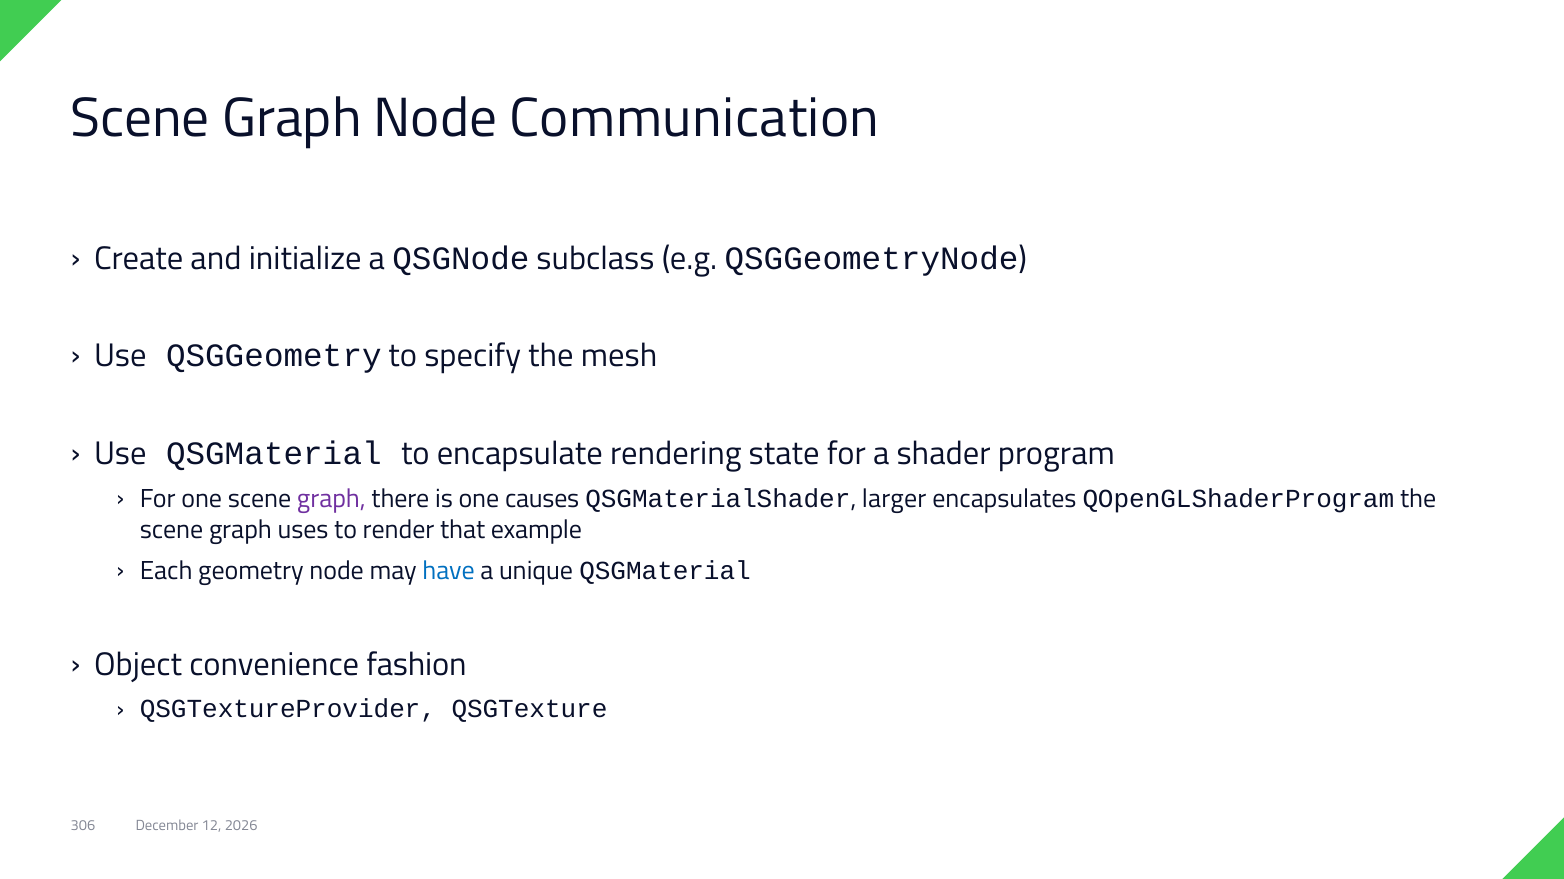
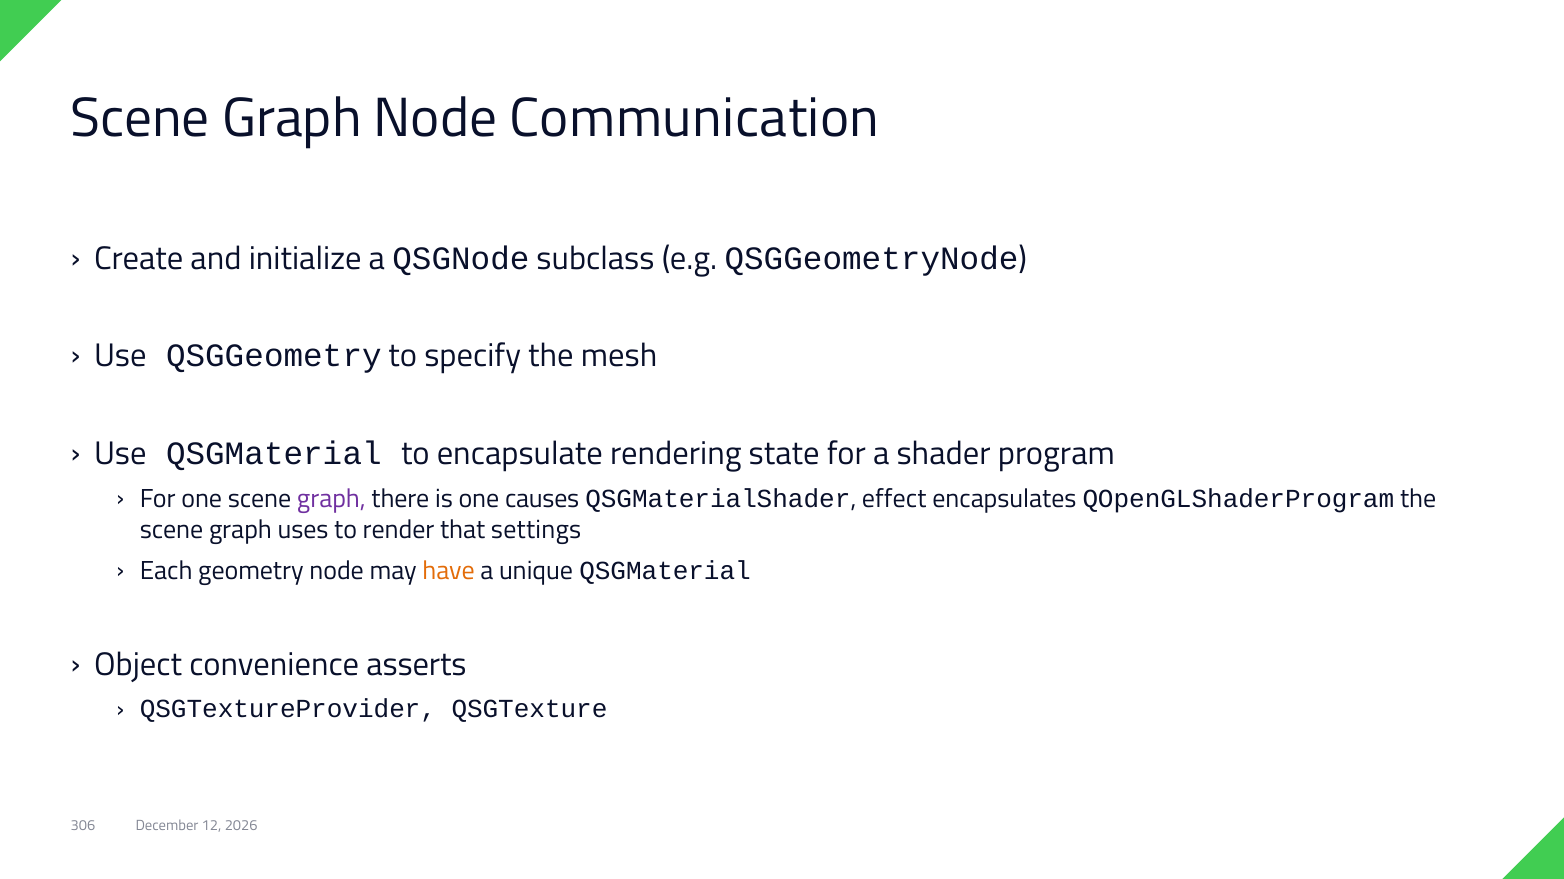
larger: larger -> effect (894, 499)
example: example -> settings (536, 530)
have colour: blue -> orange (449, 571)
fashion: fashion -> asserts (416, 666)
